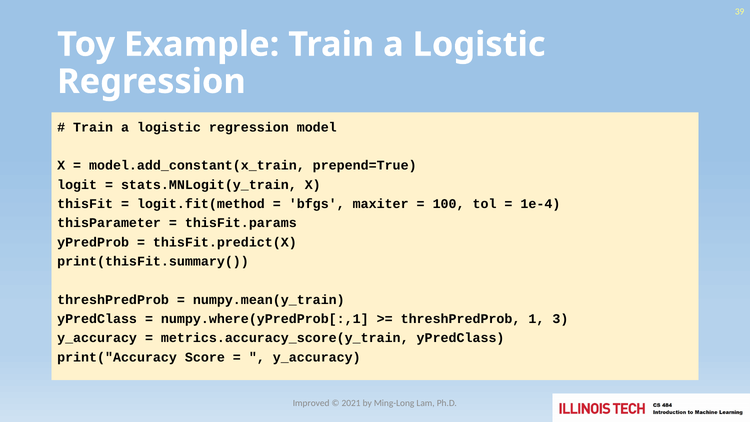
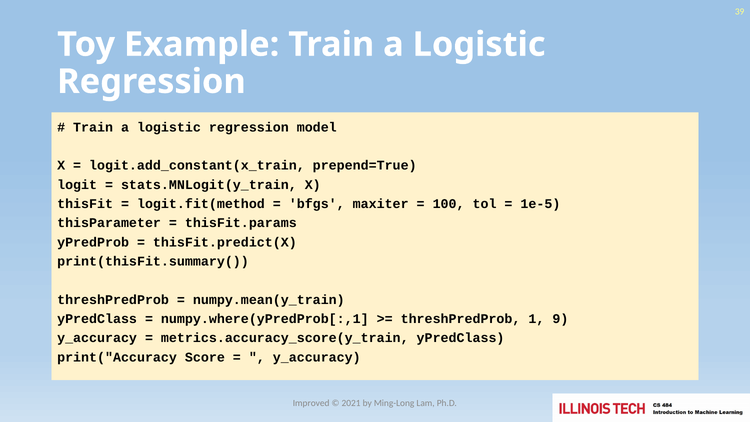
model.add_constant(x_train: model.add_constant(x_train -> logit.add_constant(x_train (197, 166)
1e-4: 1e-4 -> 1e-5 (540, 204)
3: 3 -> 9 (560, 319)
